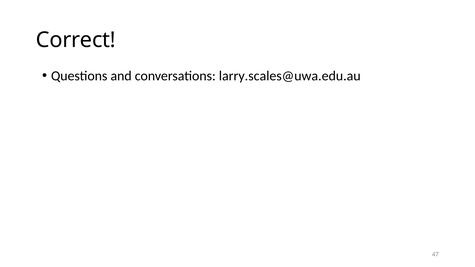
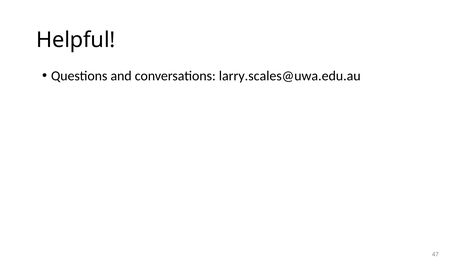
Correct: Correct -> Helpful (76, 40)
